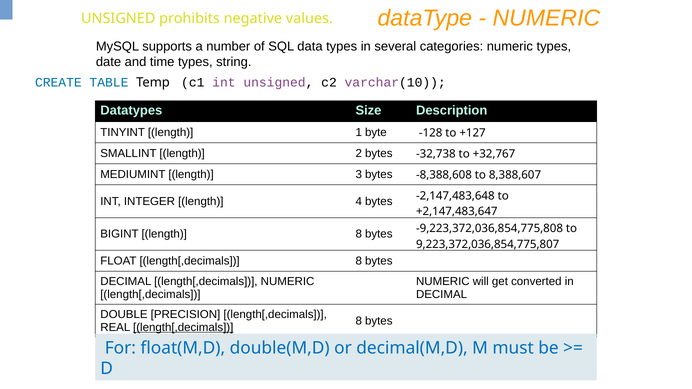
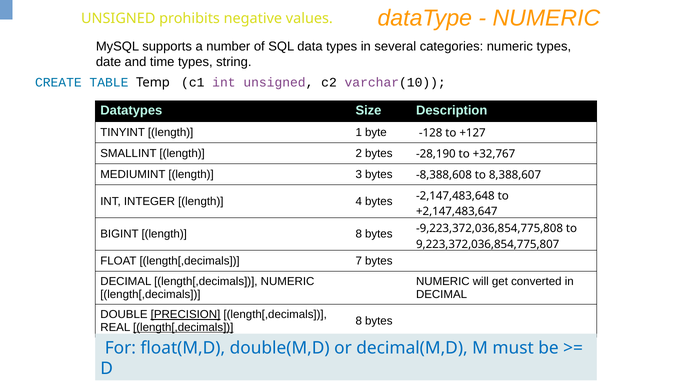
-32,738: -32,738 -> -28,190 (436, 154)
FLOAT length[,decimals 8: 8 -> 7 (359, 261)
PRECISION underline: none -> present (186, 315)
